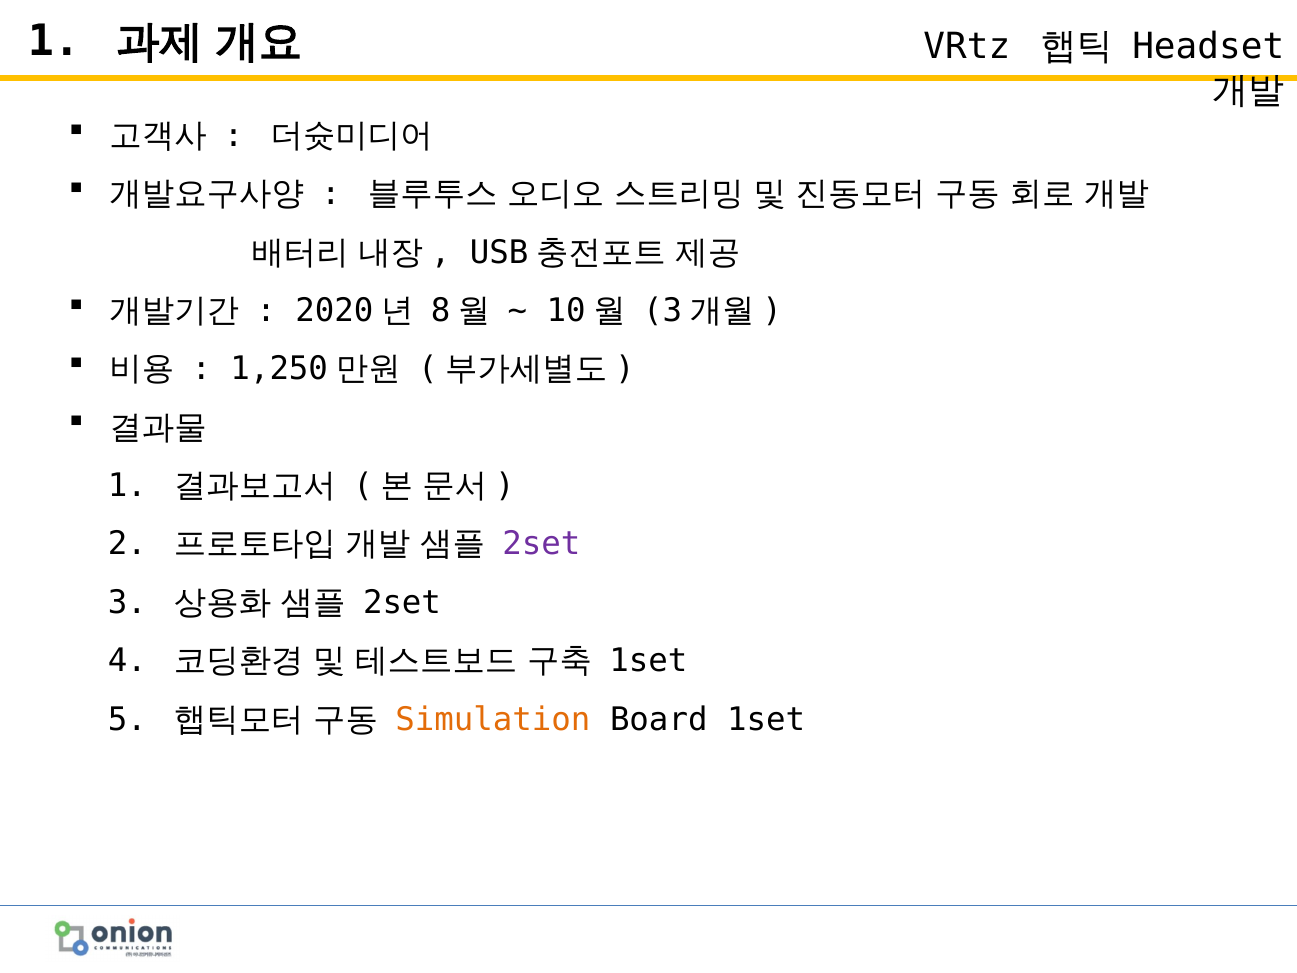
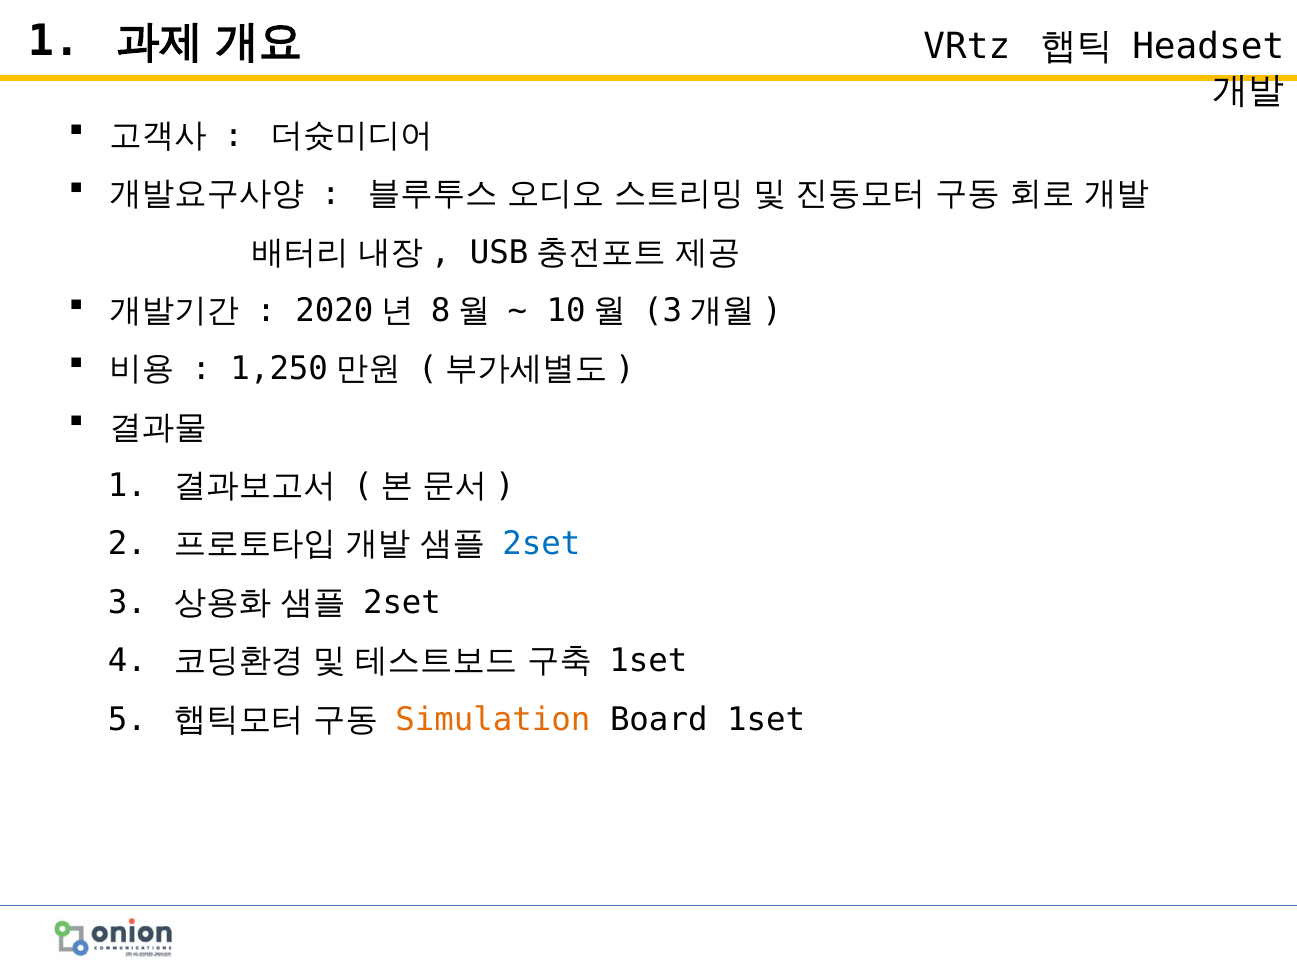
2set colour: purple -> blue (541, 544)
